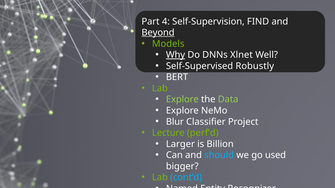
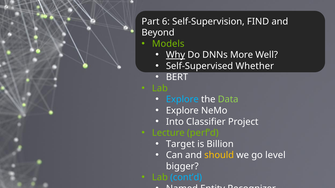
4: 4 -> 6 (166, 21)
Beyond underline: present -> none (158, 33)
Xlnet: Xlnet -> More (242, 55)
Robustly: Robustly -> Whether (255, 66)
Explore colour: light green -> light blue (182, 100)
Blur: Blur -> Into (175, 122)
Larger: Larger -> Target (180, 144)
should colour: light blue -> yellow (219, 155)
used: used -> level (275, 155)
